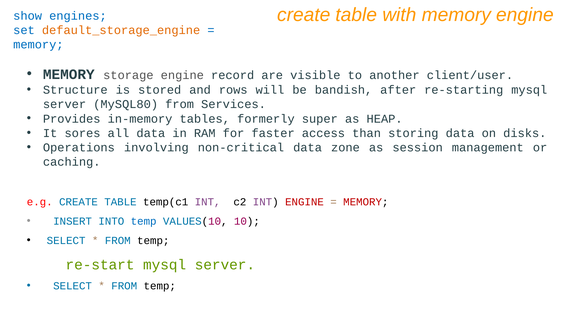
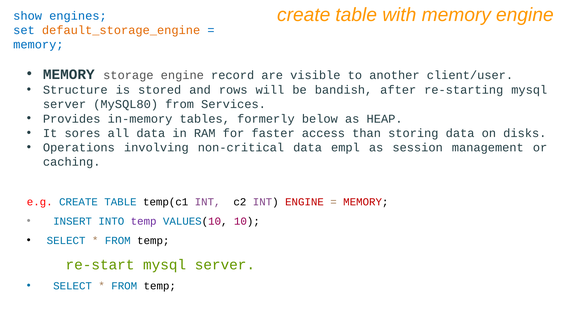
super: super -> below (320, 119)
zone: zone -> empl (345, 147)
temp colour: blue -> purple (144, 221)
